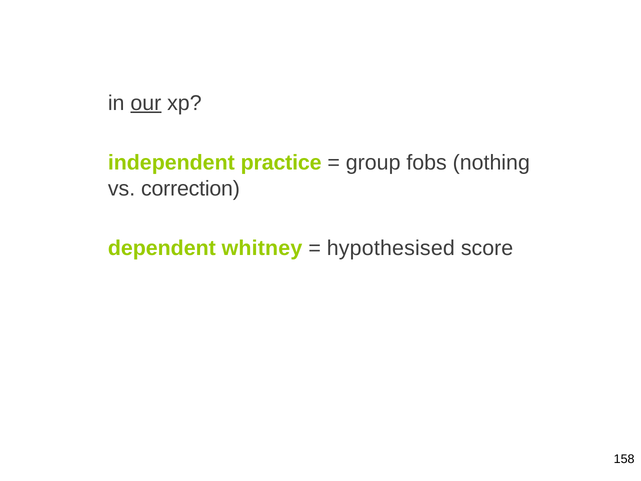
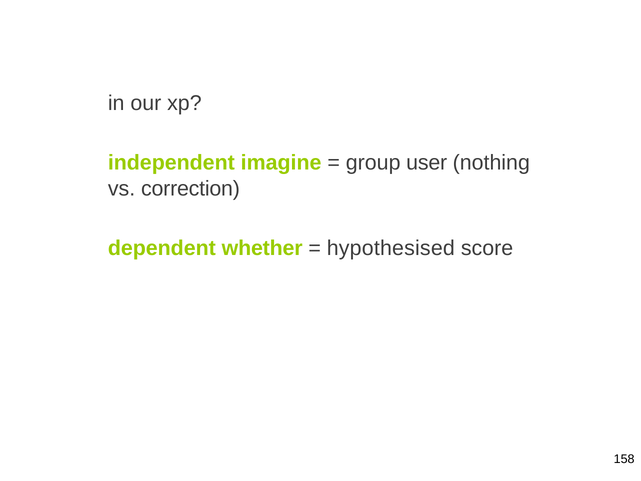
our underline: present -> none (146, 103)
practice: practice -> imagine (281, 163)
fobs: fobs -> user (427, 163)
whitney: whitney -> whether (262, 248)
